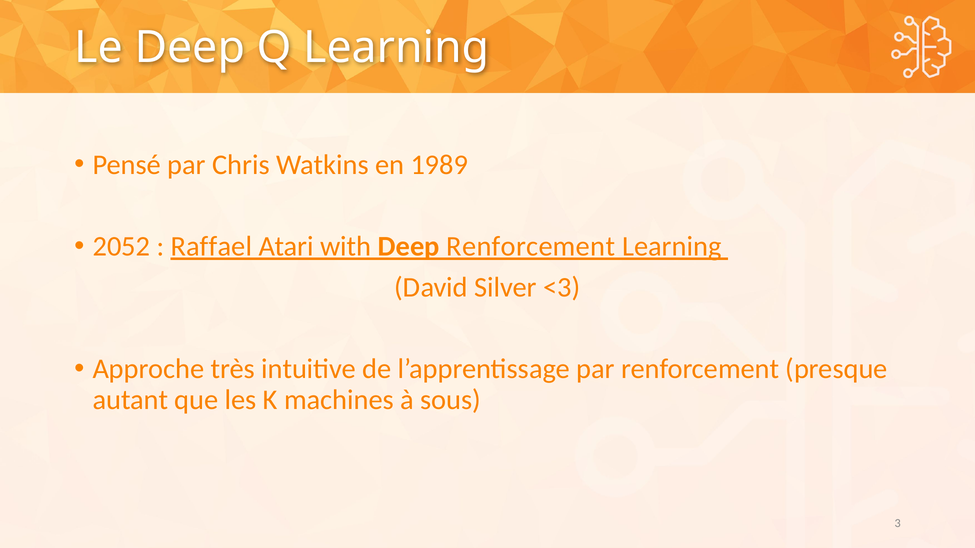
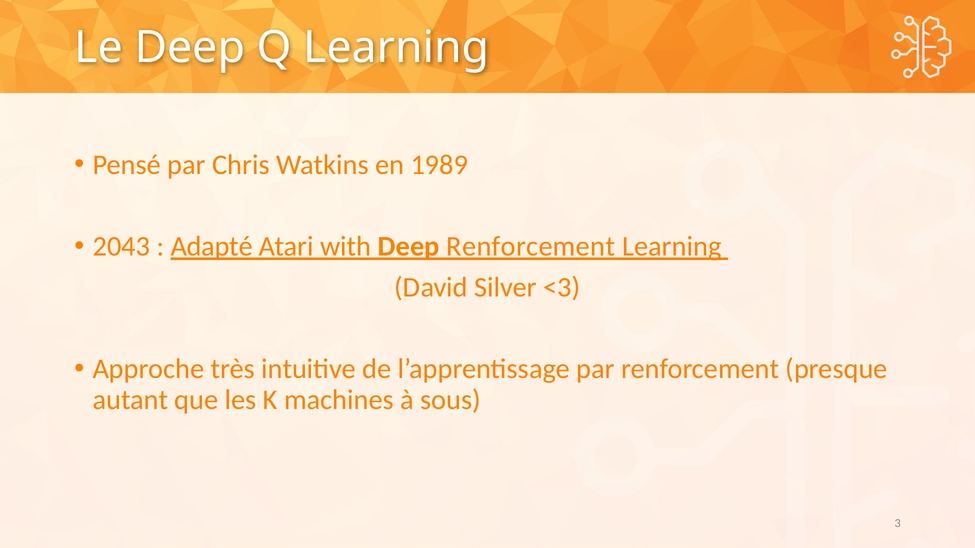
2052: 2052 -> 2043 (121, 247)
Raffael: Raffael -> Adapté (212, 247)
